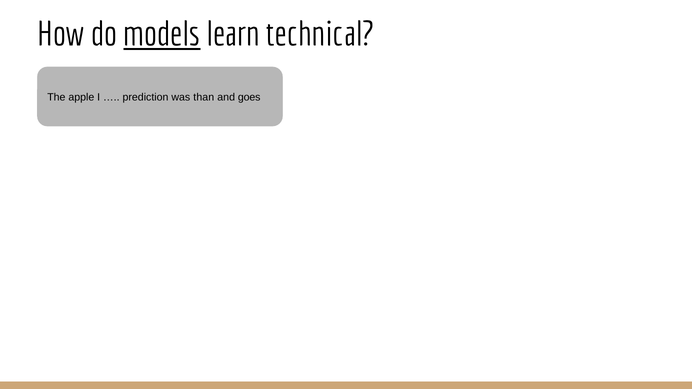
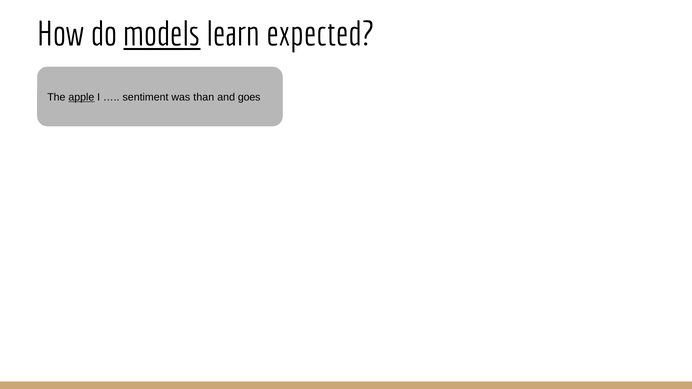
technical: technical -> expected (320, 34)
apple underline: none -> present (81, 97)
prediction: prediction -> sentiment (146, 97)
